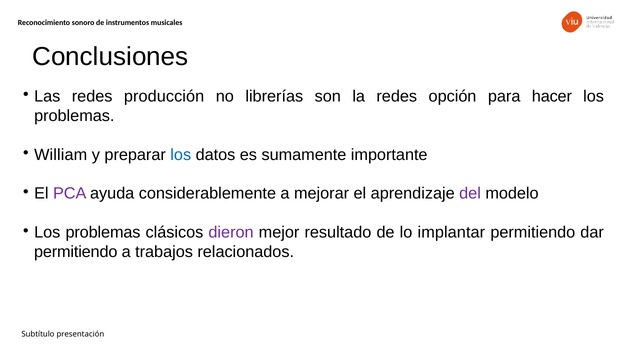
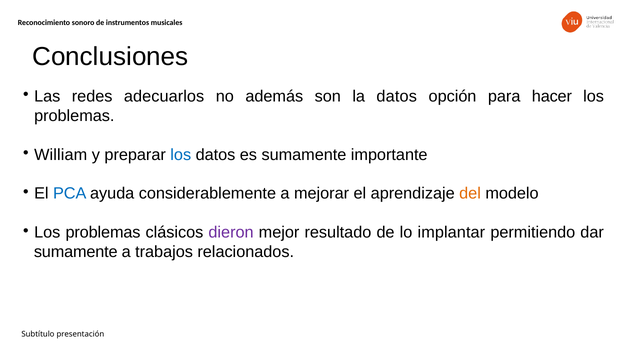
producción: producción -> adecuarlos (164, 96)
librerías: librerías -> además (274, 96)
la redes: redes -> datos (397, 96)
PCA colour: purple -> blue (70, 194)
del colour: purple -> orange (470, 194)
permitiendo: permitiendo -> sumamente (76, 253)
